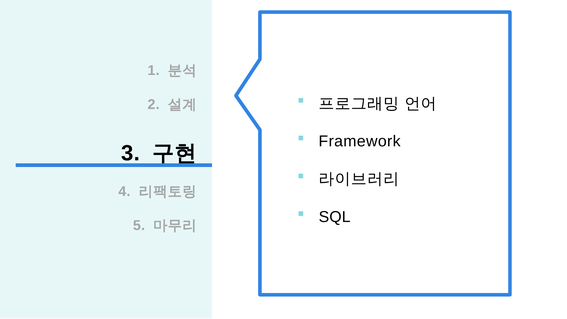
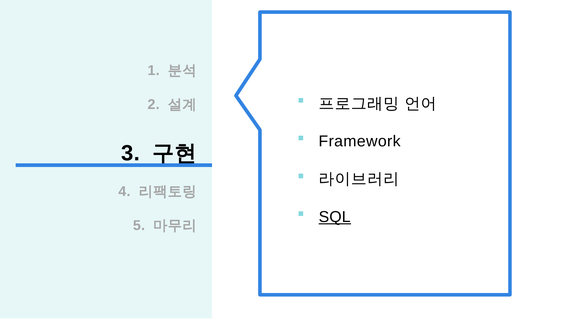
SQL underline: none -> present (335, 217)
